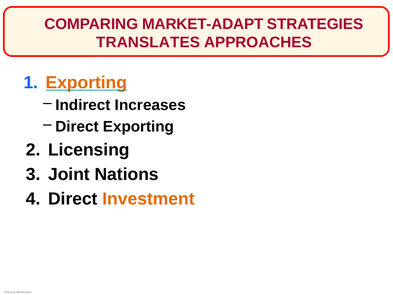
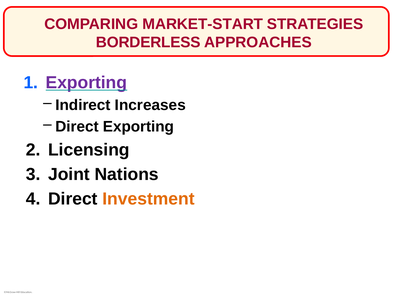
MARKET-ADAPT: MARKET-ADAPT -> MARKET-START (203, 24)
TRANSLATES: TRANSLATES -> BORDERLESS (148, 42)
Exporting colour: orange -> purple (86, 82)
